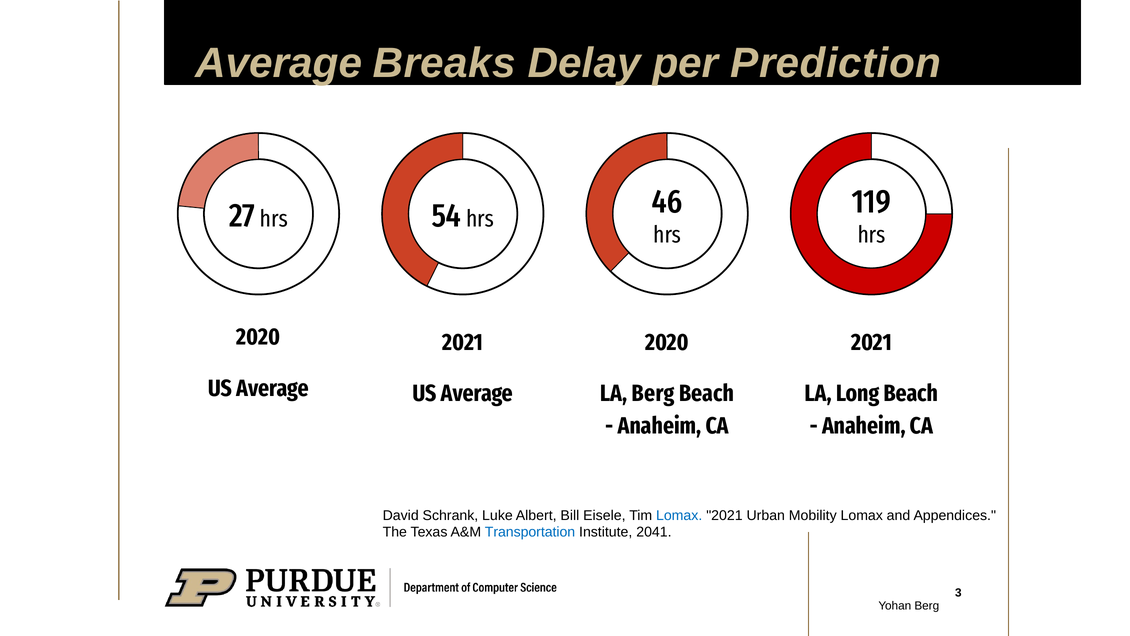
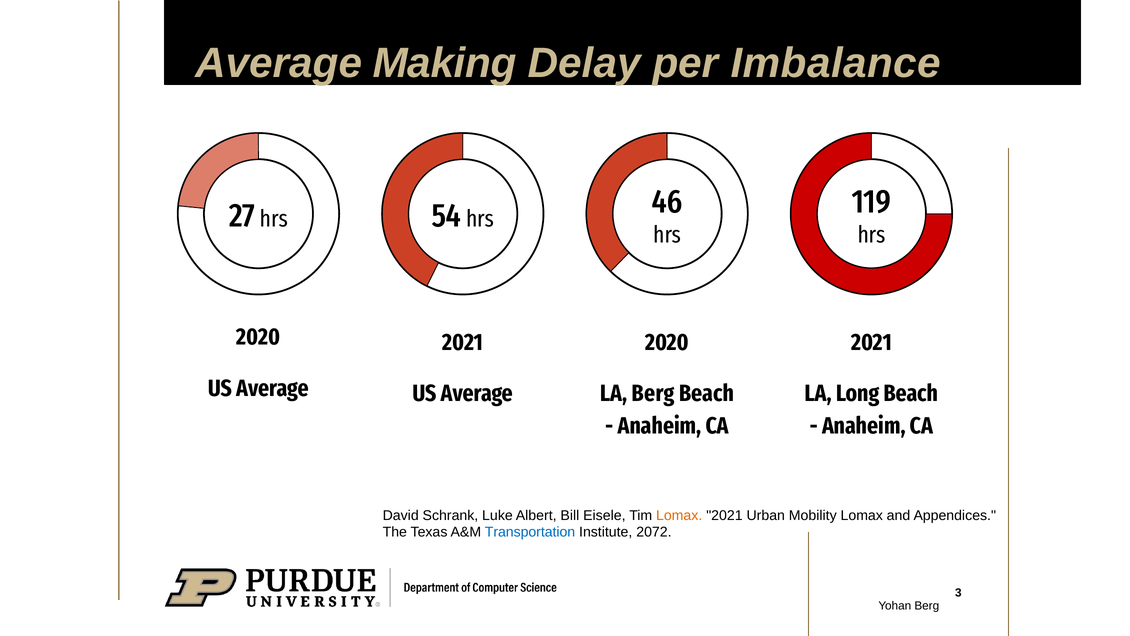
Breaks: Breaks -> Making (444, 63)
Prediction: Prediction -> Imbalance (836, 63)
Lomax colour: blue -> orange (679, 515)
2041: 2041 -> 2072 (654, 532)
